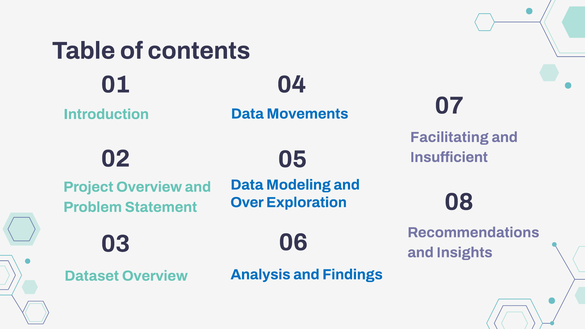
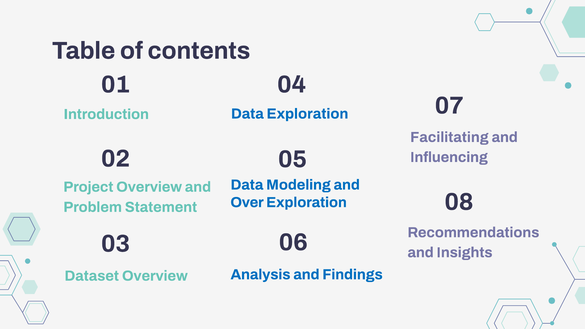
Data Movements: Movements -> Exploration (307, 114)
Insufficient: Insufficient -> Influencing (449, 157)
